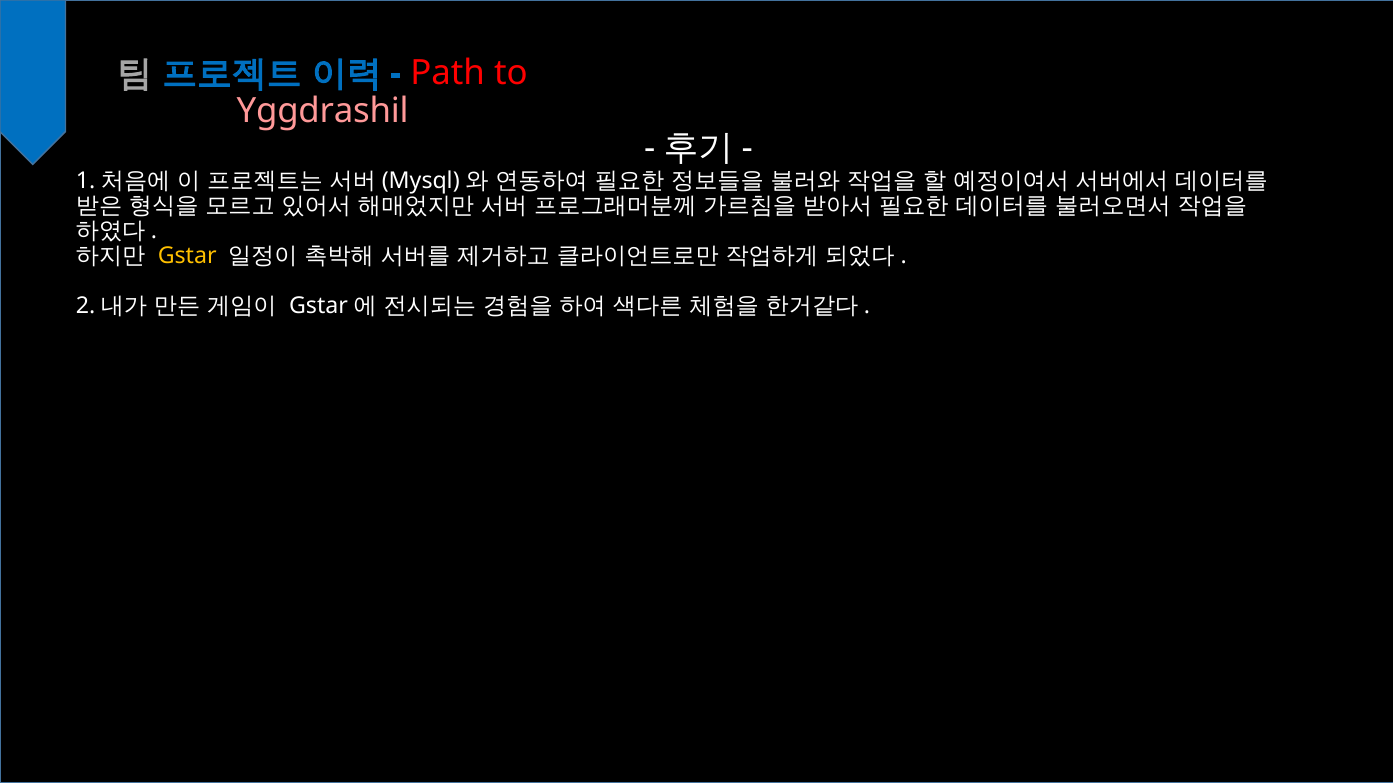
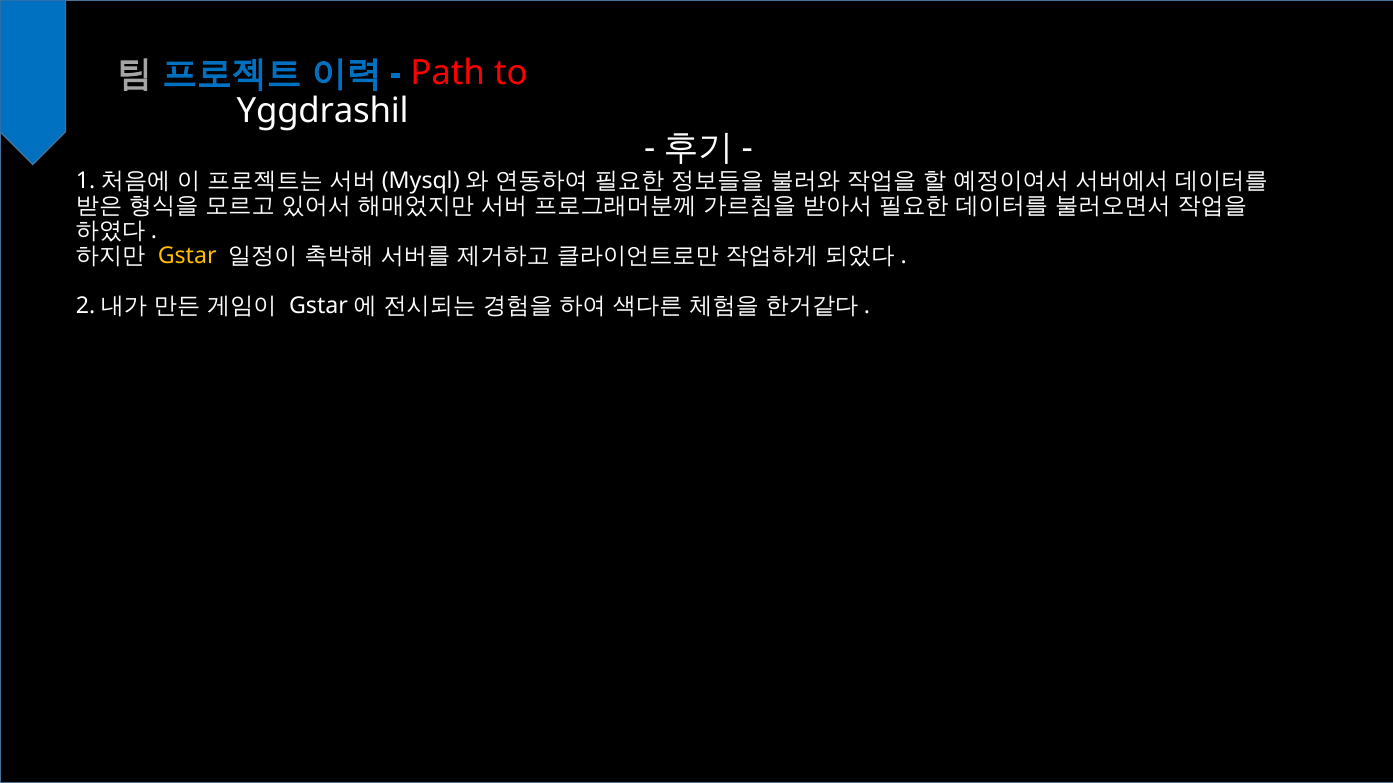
Yggdrashil colour: pink -> white (323, 111)
